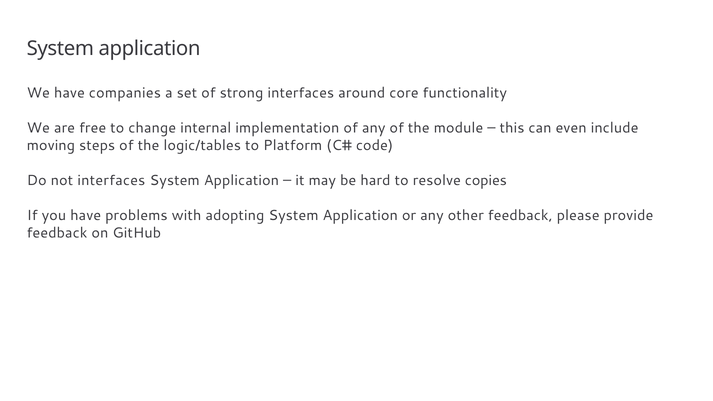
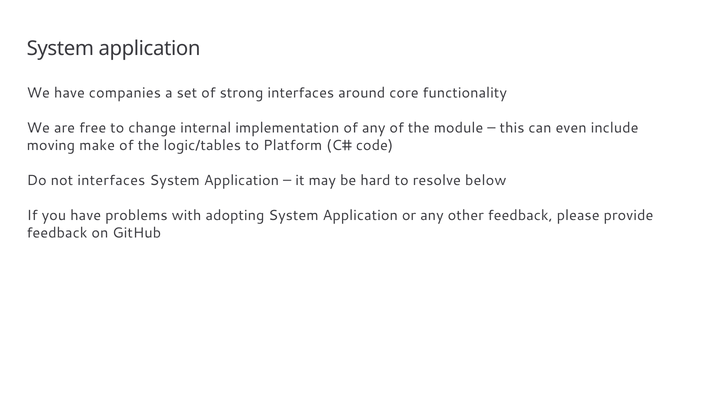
steps: steps -> make (97, 146)
copies: copies -> below (486, 181)
